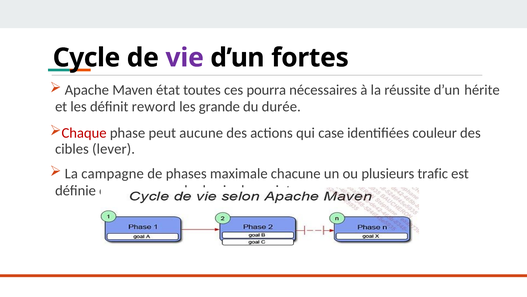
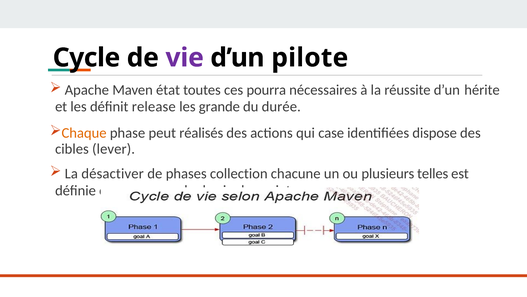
fortes: fortes -> pilote (310, 58)
reword: reword -> release (154, 107)
Chaque colour: red -> orange (84, 133)
aucune: aucune -> réalisés (201, 133)
couleur: couleur -> dispose (435, 133)
campagne: campagne -> désactiver (113, 173)
maximale: maximale -> collection (239, 173)
trafic: trafic -> telles (433, 173)
